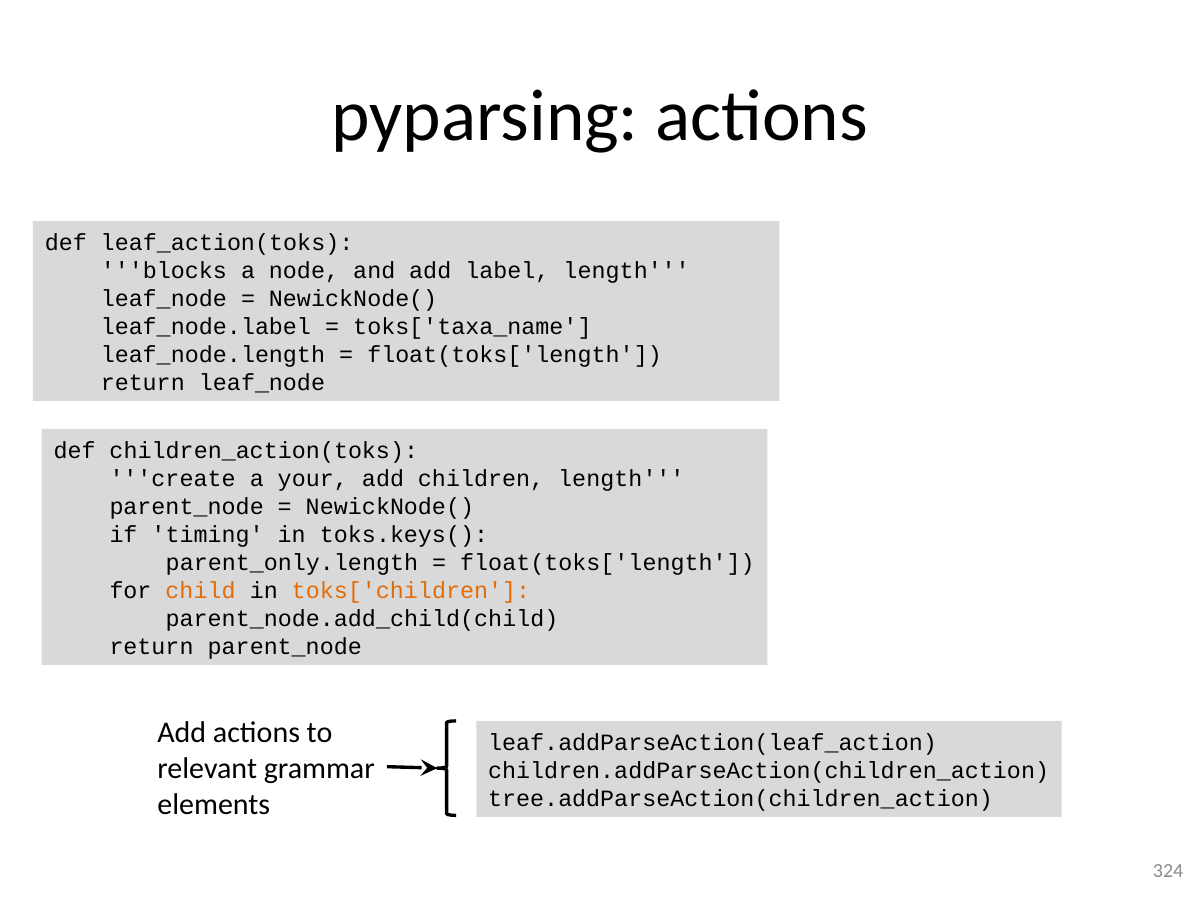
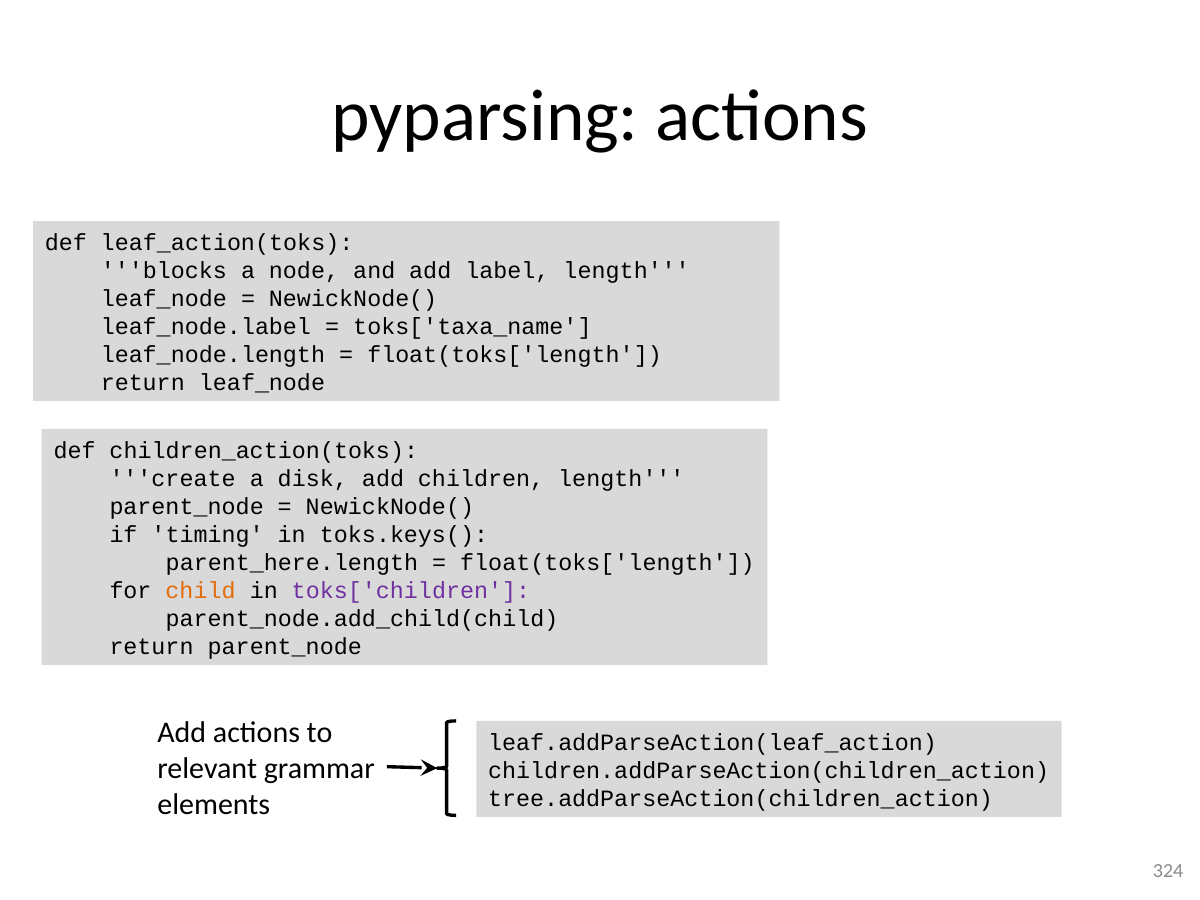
your: your -> disk (313, 479)
parent_only.length: parent_only.length -> parent_here.length (292, 563)
toks['children colour: orange -> purple (411, 591)
